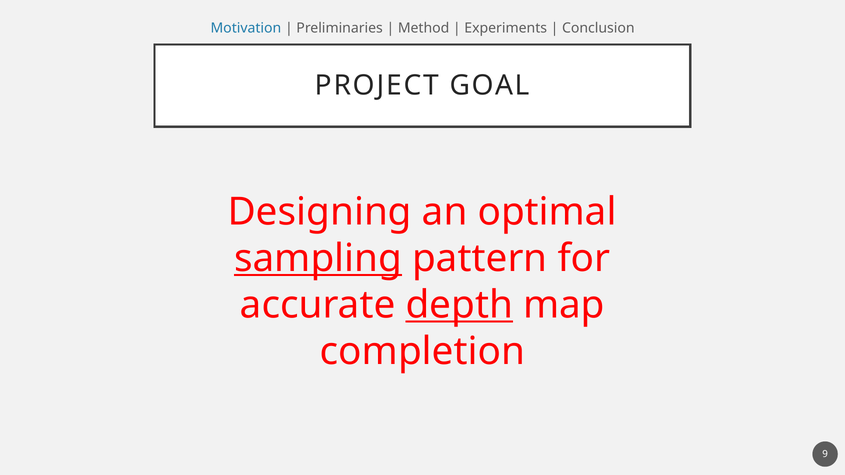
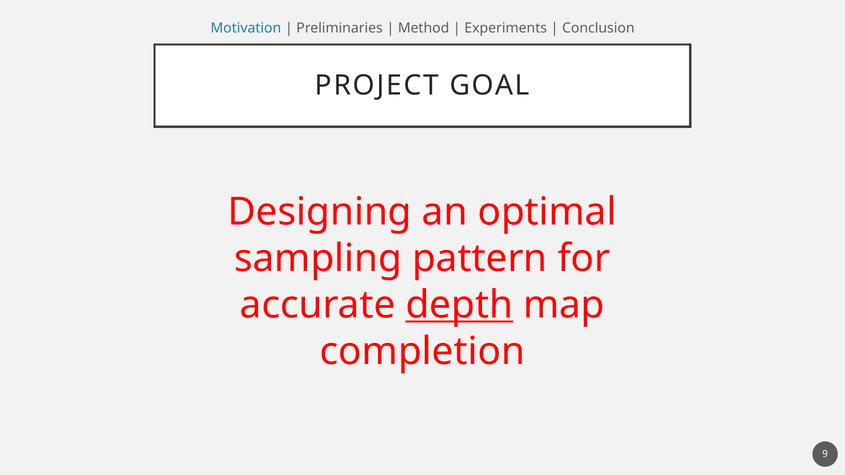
sampling underline: present -> none (318, 259)
